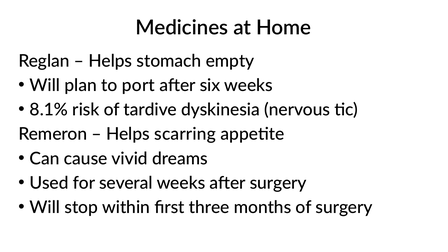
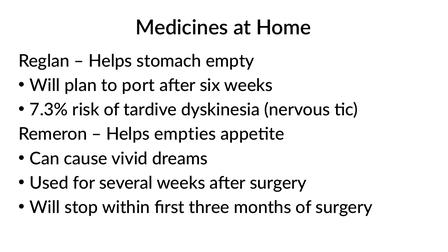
8.1%: 8.1% -> 7.3% (49, 110)
scarring: scarring -> empties (185, 134)
